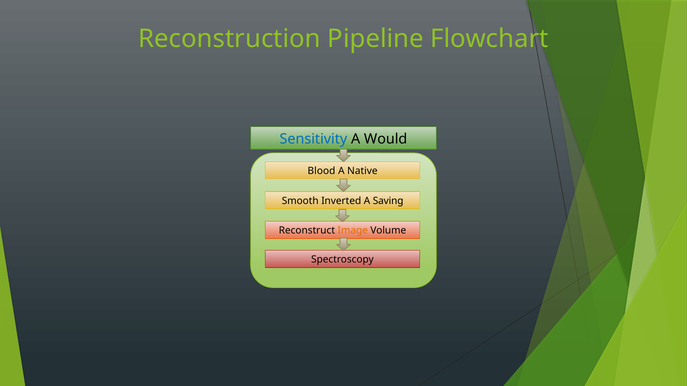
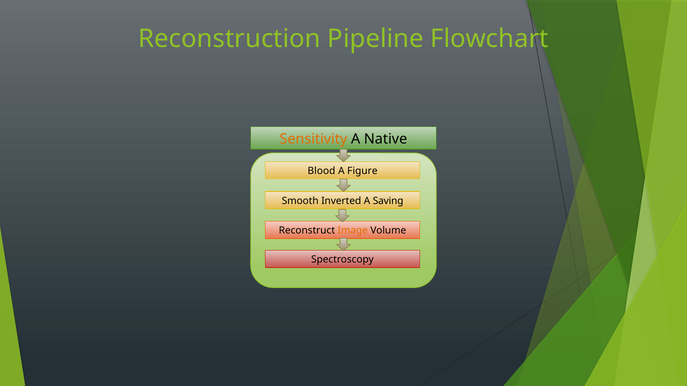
Sensitivity colour: blue -> orange (313, 139)
Would: Would -> Native (386, 139)
Native: Native -> Figure (362, 171)
